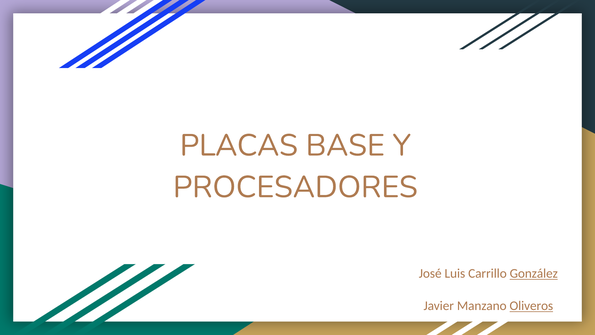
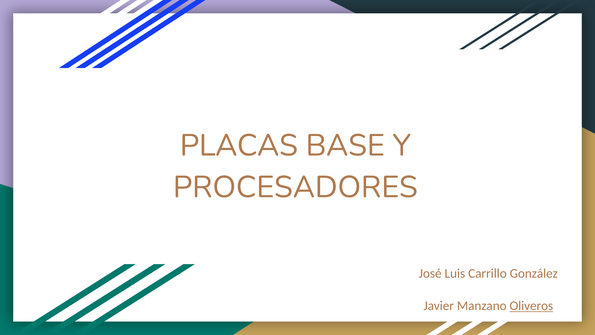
González underline: present -> none (534, 273)
